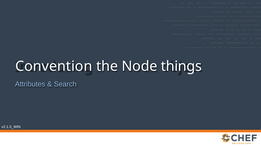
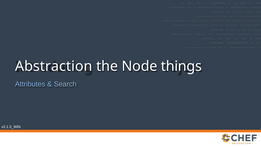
Convention: Convention -> Abstraction (54, 66)
